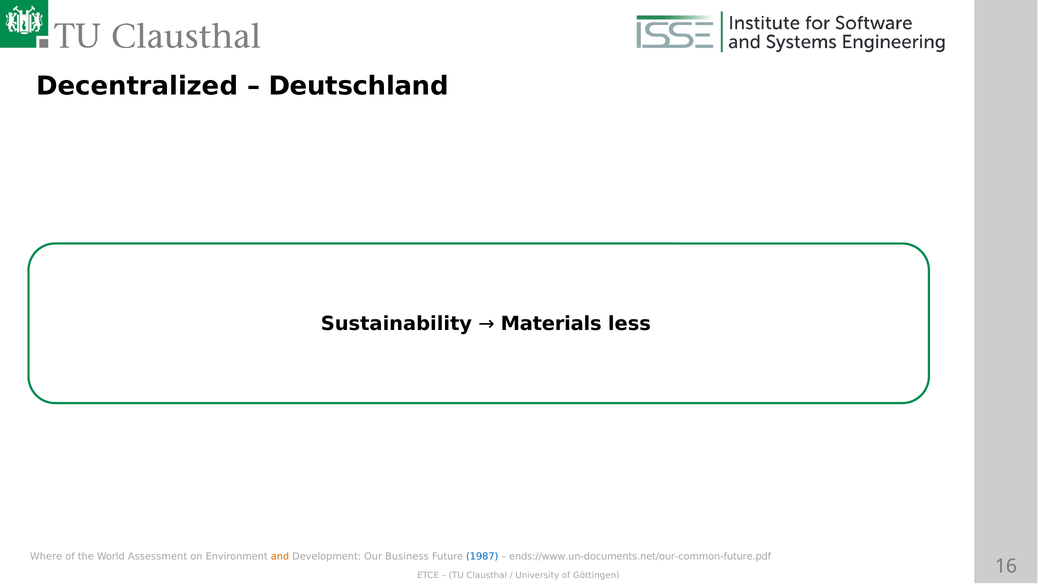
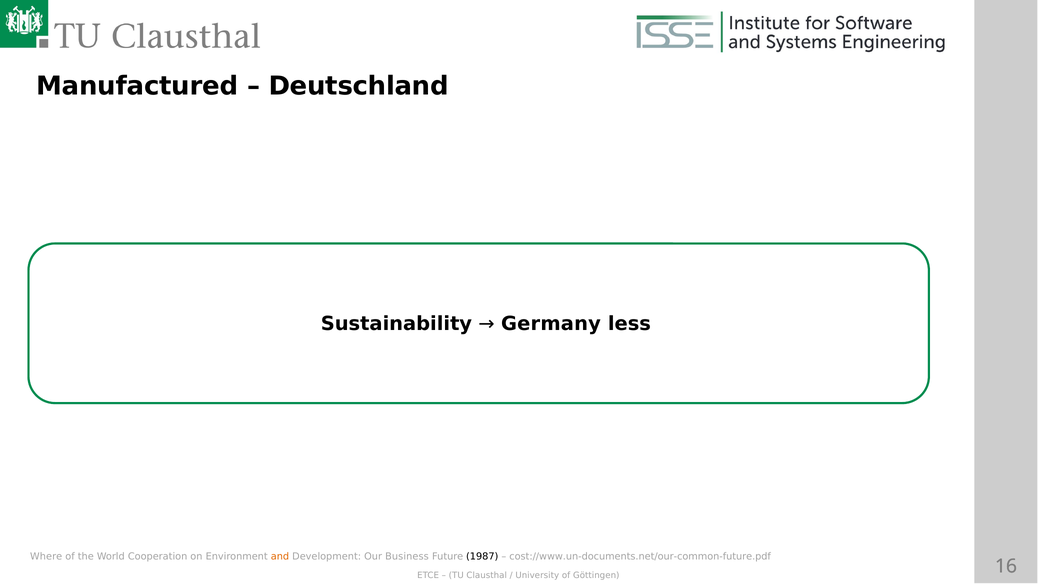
Decentralized: Decentralized -> Manufactured (137, 86)
Materials: Materials -> Germany (551, 324)
Assessment: Assessment -> Cooperation (158, 556)
1987 colour: blue -> black (482, 556)
ends://www.un-documents.net/our-common-future.pdf: ends://www.un-documents.net/our-common-future.pdf -> cost://www.un-documents.net/our-common-future.pdf (640, 556)
